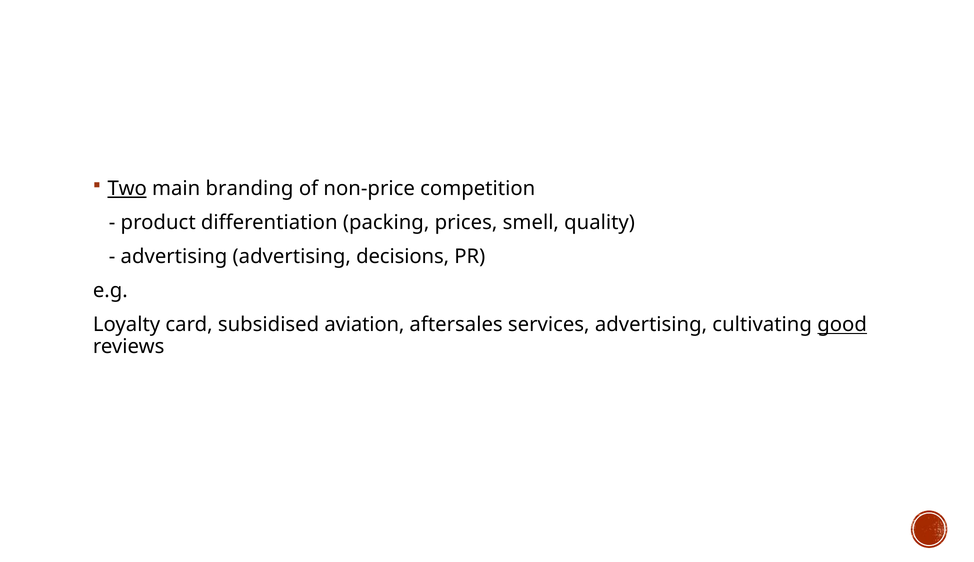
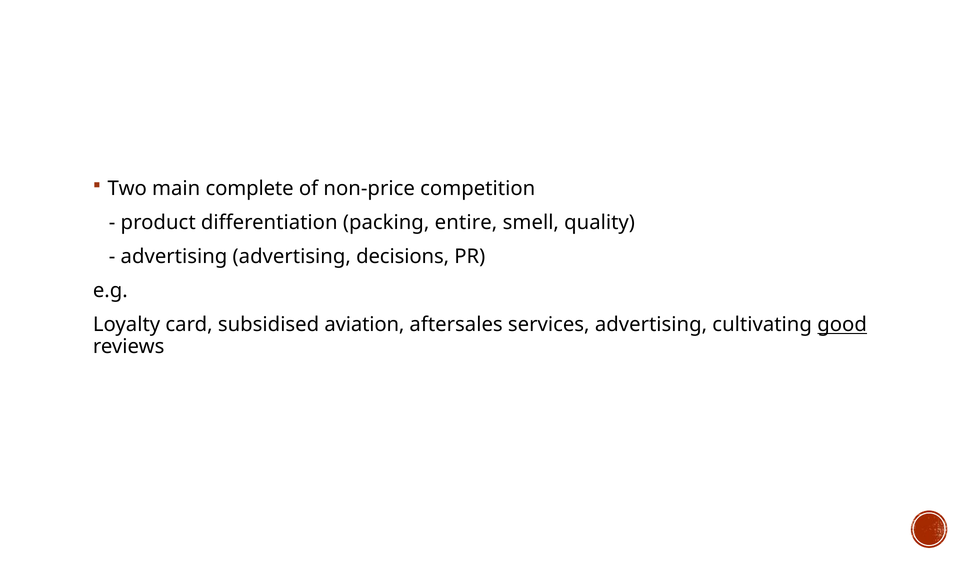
Two underline: present -> none (127, 189)
branding: branding -> complete (250, 189)
prices: prices -> entire (466, 223)
